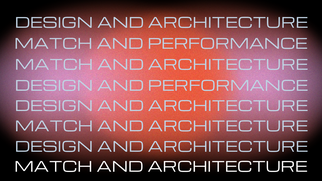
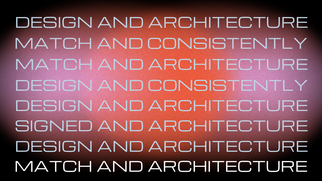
PERFORMANCE: PERFORMANCE -> CONSISTENTLY (228, 44)
DESIGN AND PERFORMANCE: PERFORMANCE -> CONSISTENTLY (228, 86)
MATCH: MATCH -> SIGNED (54, 127)
